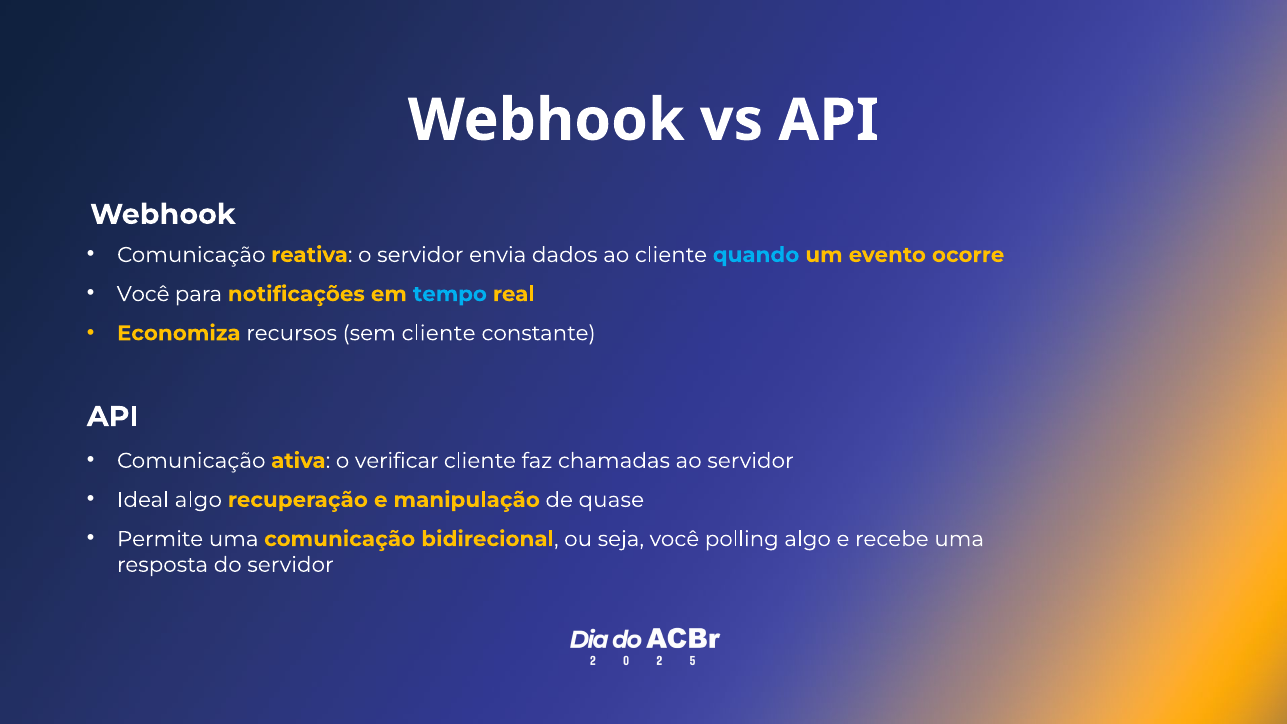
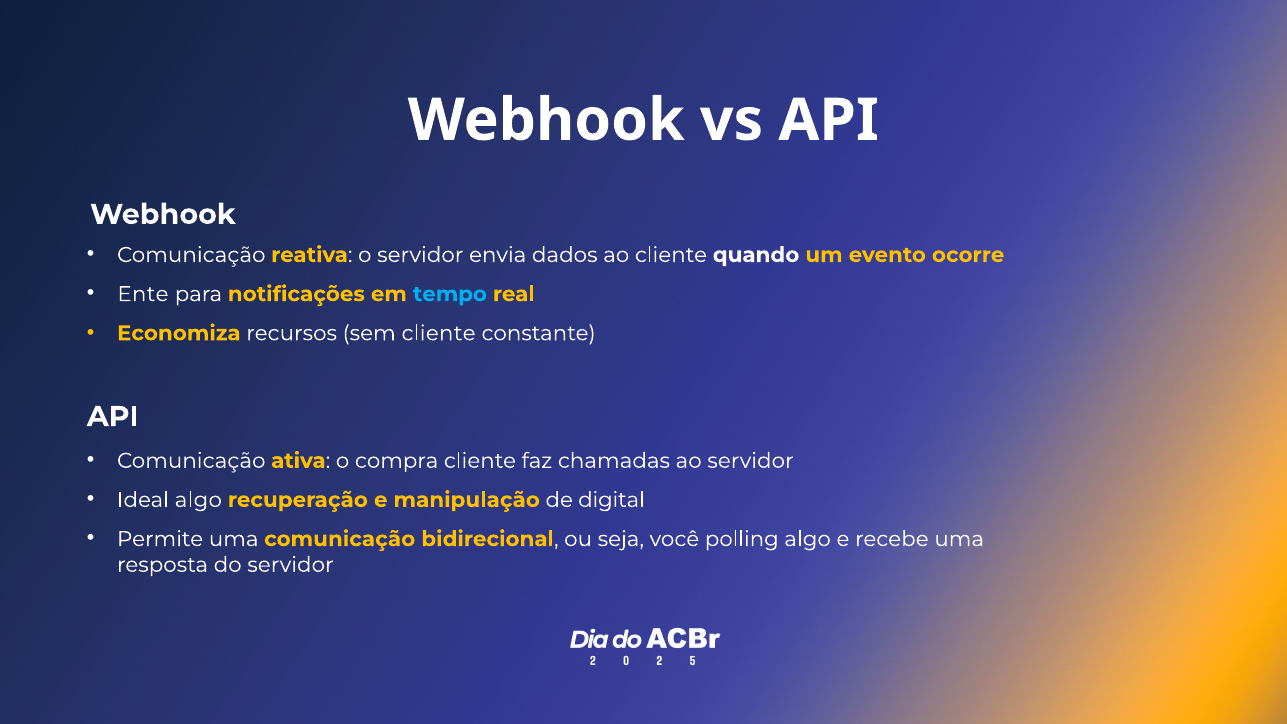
quando colour: light blue -> white (756, 255)
Você: Você -> Ente (143, 294)
verificar: verificar -> compra (397, 461)
quase: quase -> digital (611, 500)
